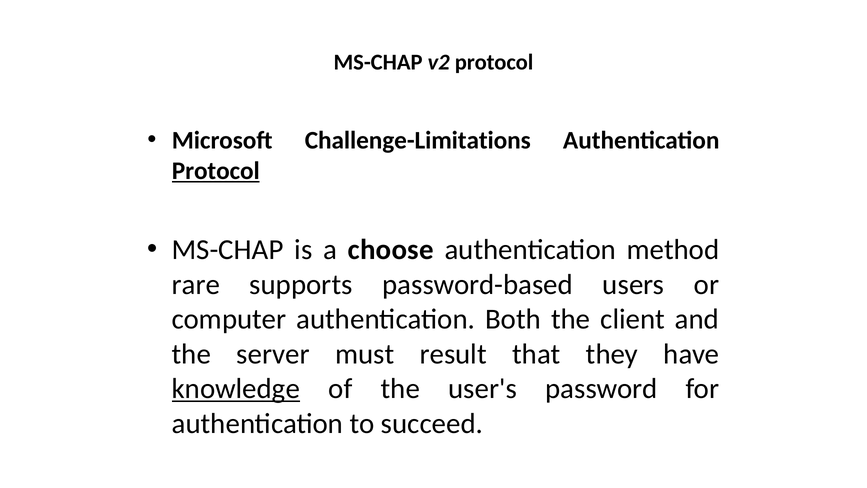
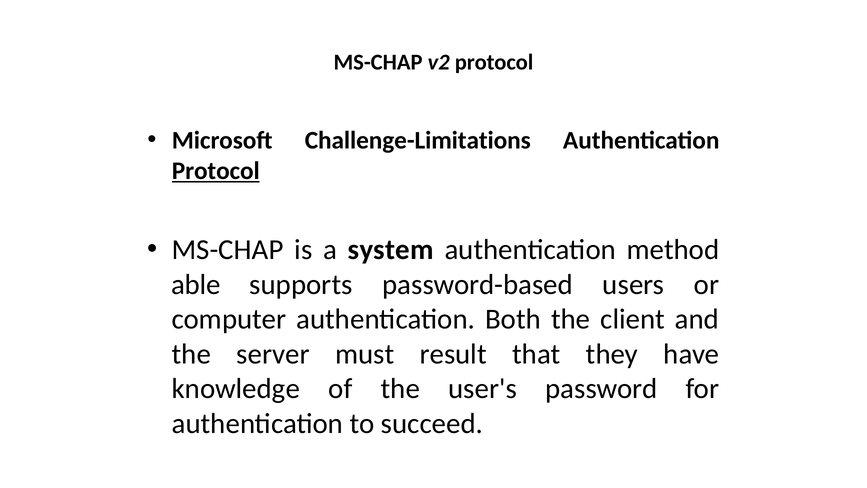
choose: choose -> system (391, 250)
rare: rare -> able (196, 284)
knowledge underline: present -> none (236, 388)
